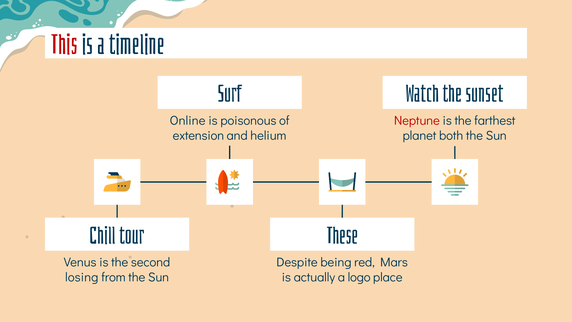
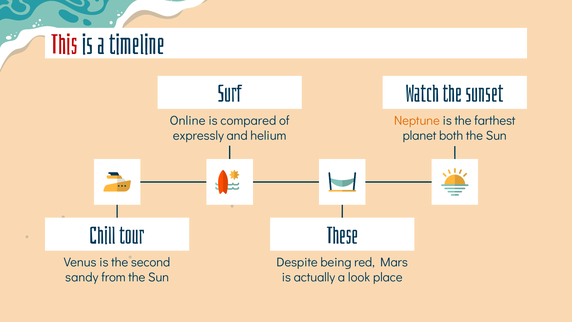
poisonous: poisonous -> compared (248, 120)
Neptune colour: red -> orange (417, 120)
extension: extension -> expressly (198, 136)
losing: losing -> sandy (82, 277)
logo: logo -> look (359, 277)
